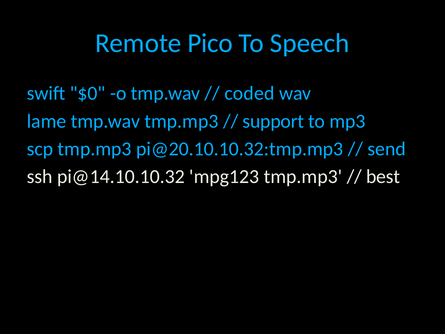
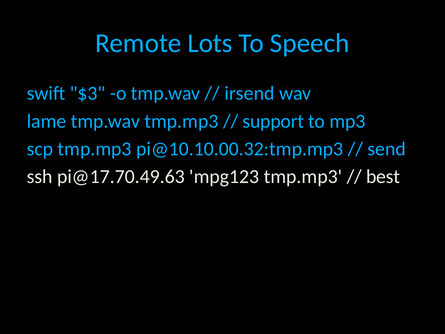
Pico: Pico -> Lots (210, 43)
$0: $0 -> $3 (88, 93)
coded: coded -> irsend (249, 93)
pi@20.10.10.32:tmp.mp3: pi@20.10.10.32:tmp.mp3 -> pi@10.10.00.32:tmp.mp3 (240, 149)
pi@14.10.10.32: pi@14.10.10.32 -> pi@17.70.49.63 (121, 176)
